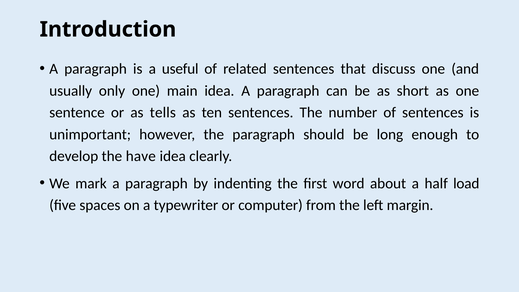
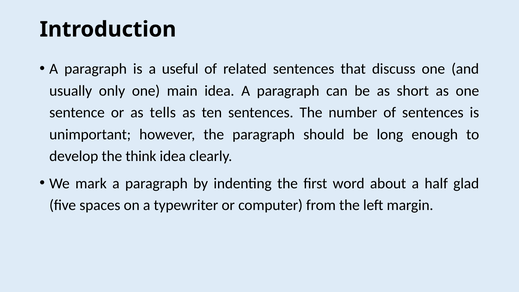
have: have -> think (141, 156)
load: load -> glad (466, 183)
